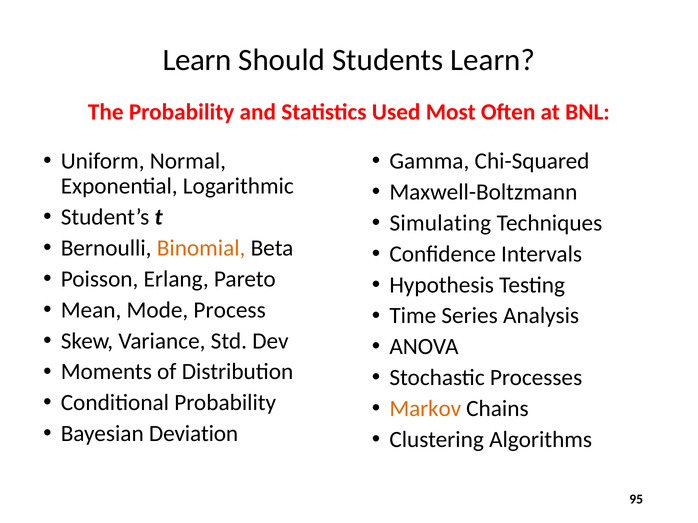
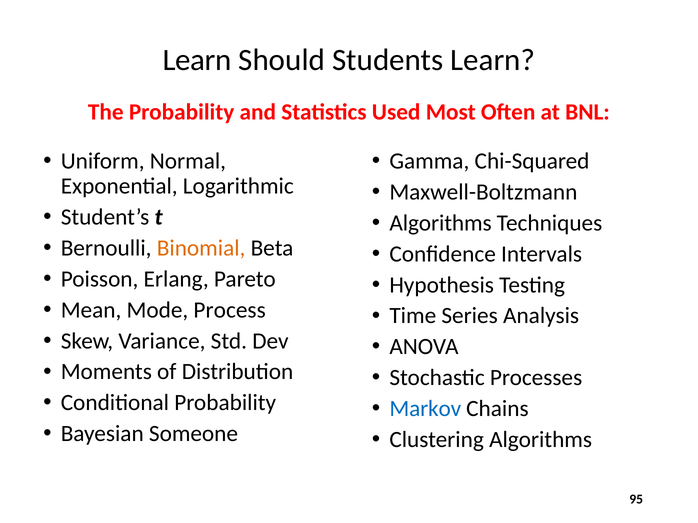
Simulating: Simulating -> Algorithms (441, 223)
Markov colour: orange -> blue (425, 409)
Deviation: Deviation -> Someone (193, 434)
